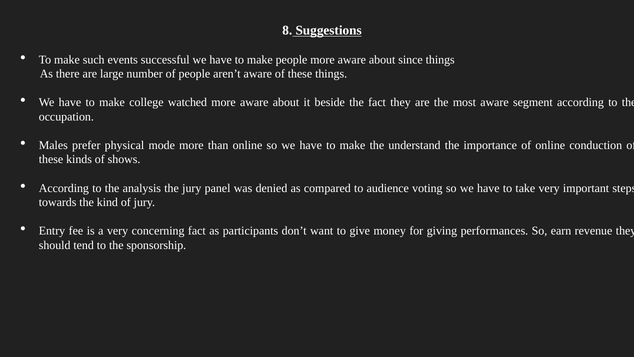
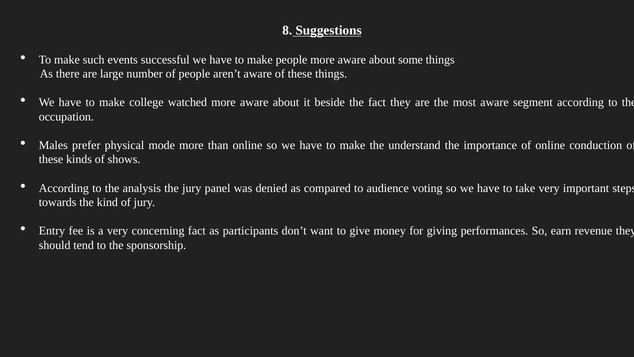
since: since -> some (411, 60)
